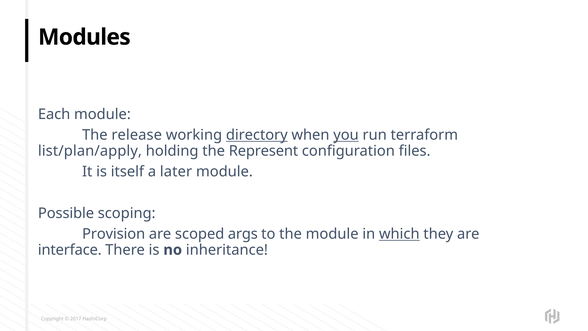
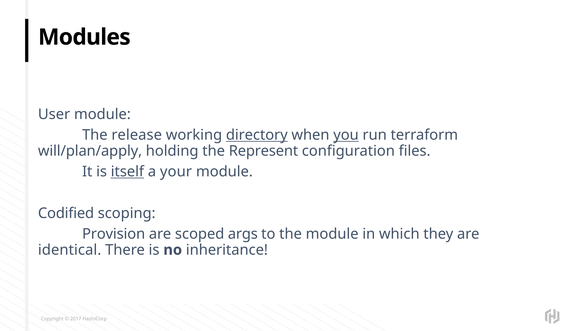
Each: Each -> User (54, 114)
list/plan/apply: list/plan/apply -> will/plan/apply (90, 151)
itself underline: none -> present (127, 172)
later: later -> your (176, 172)
Possible: Possible -> Codified (66, 213)
which underline: present -> none (399, 234)
interface: interface -> identical (70, 250)
